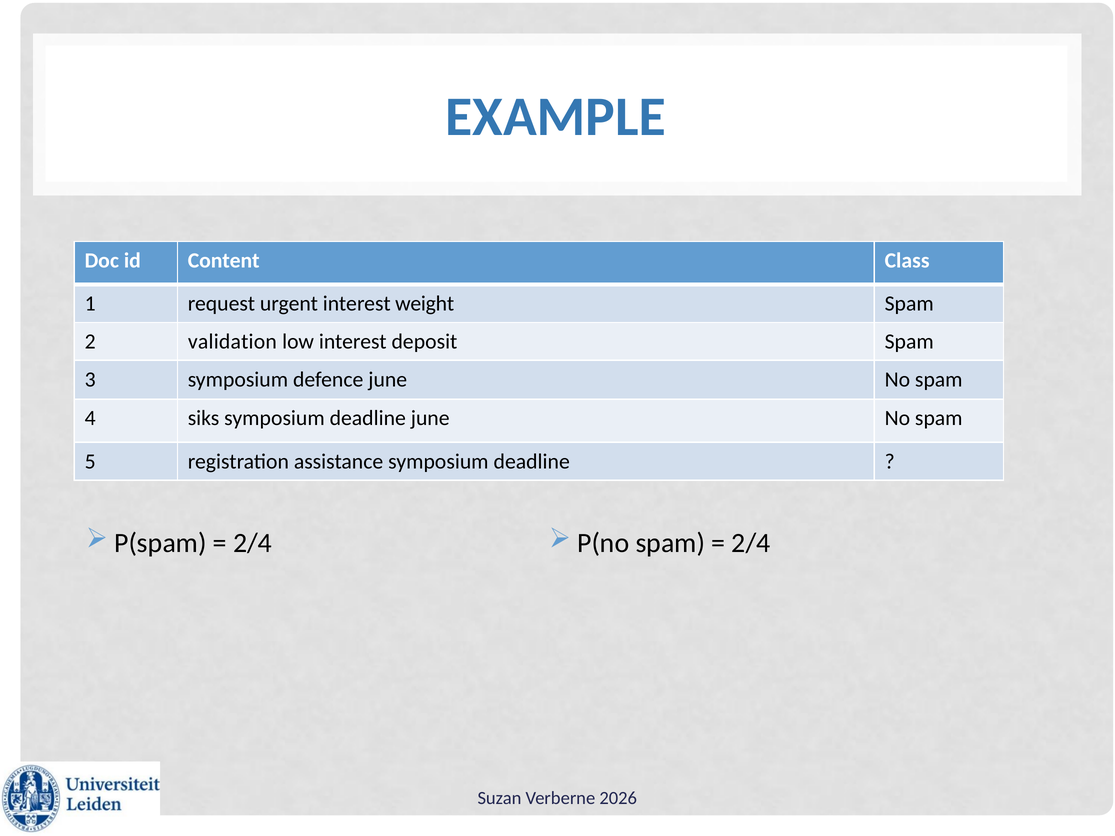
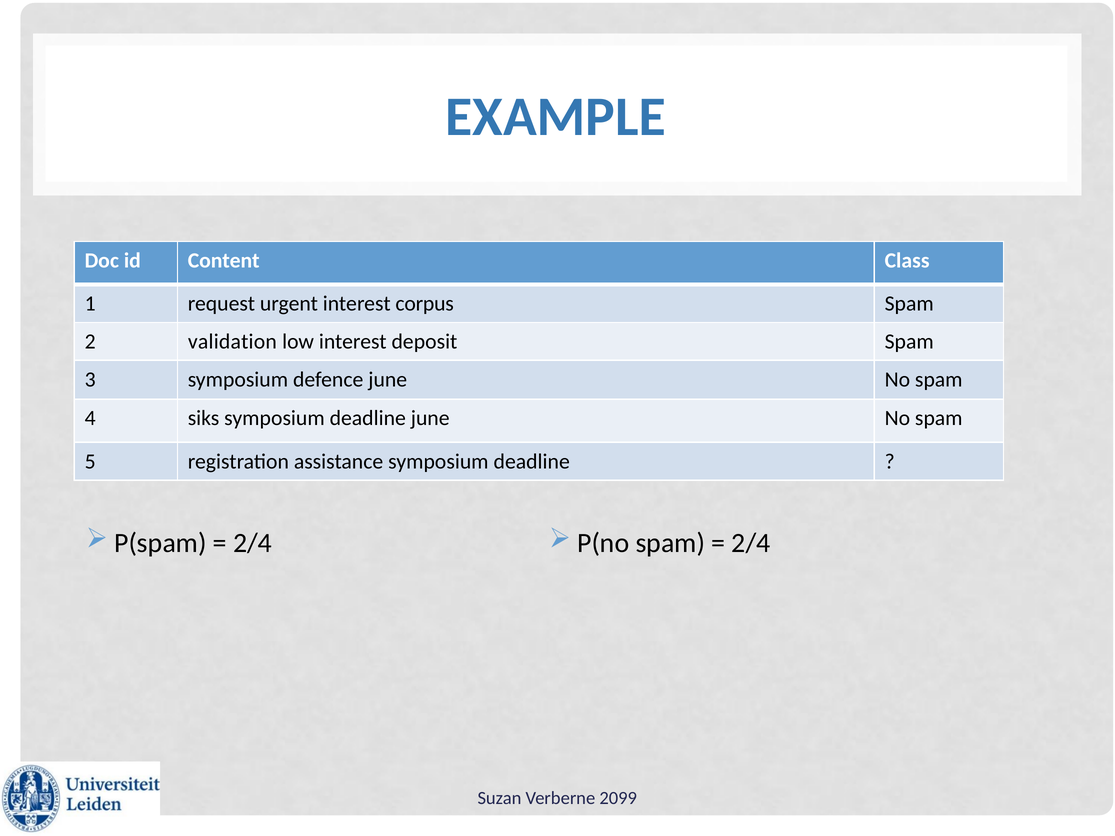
weight: weight -> corpus (425, 304)
2026: 2026 -> 2099 (618, 798)
